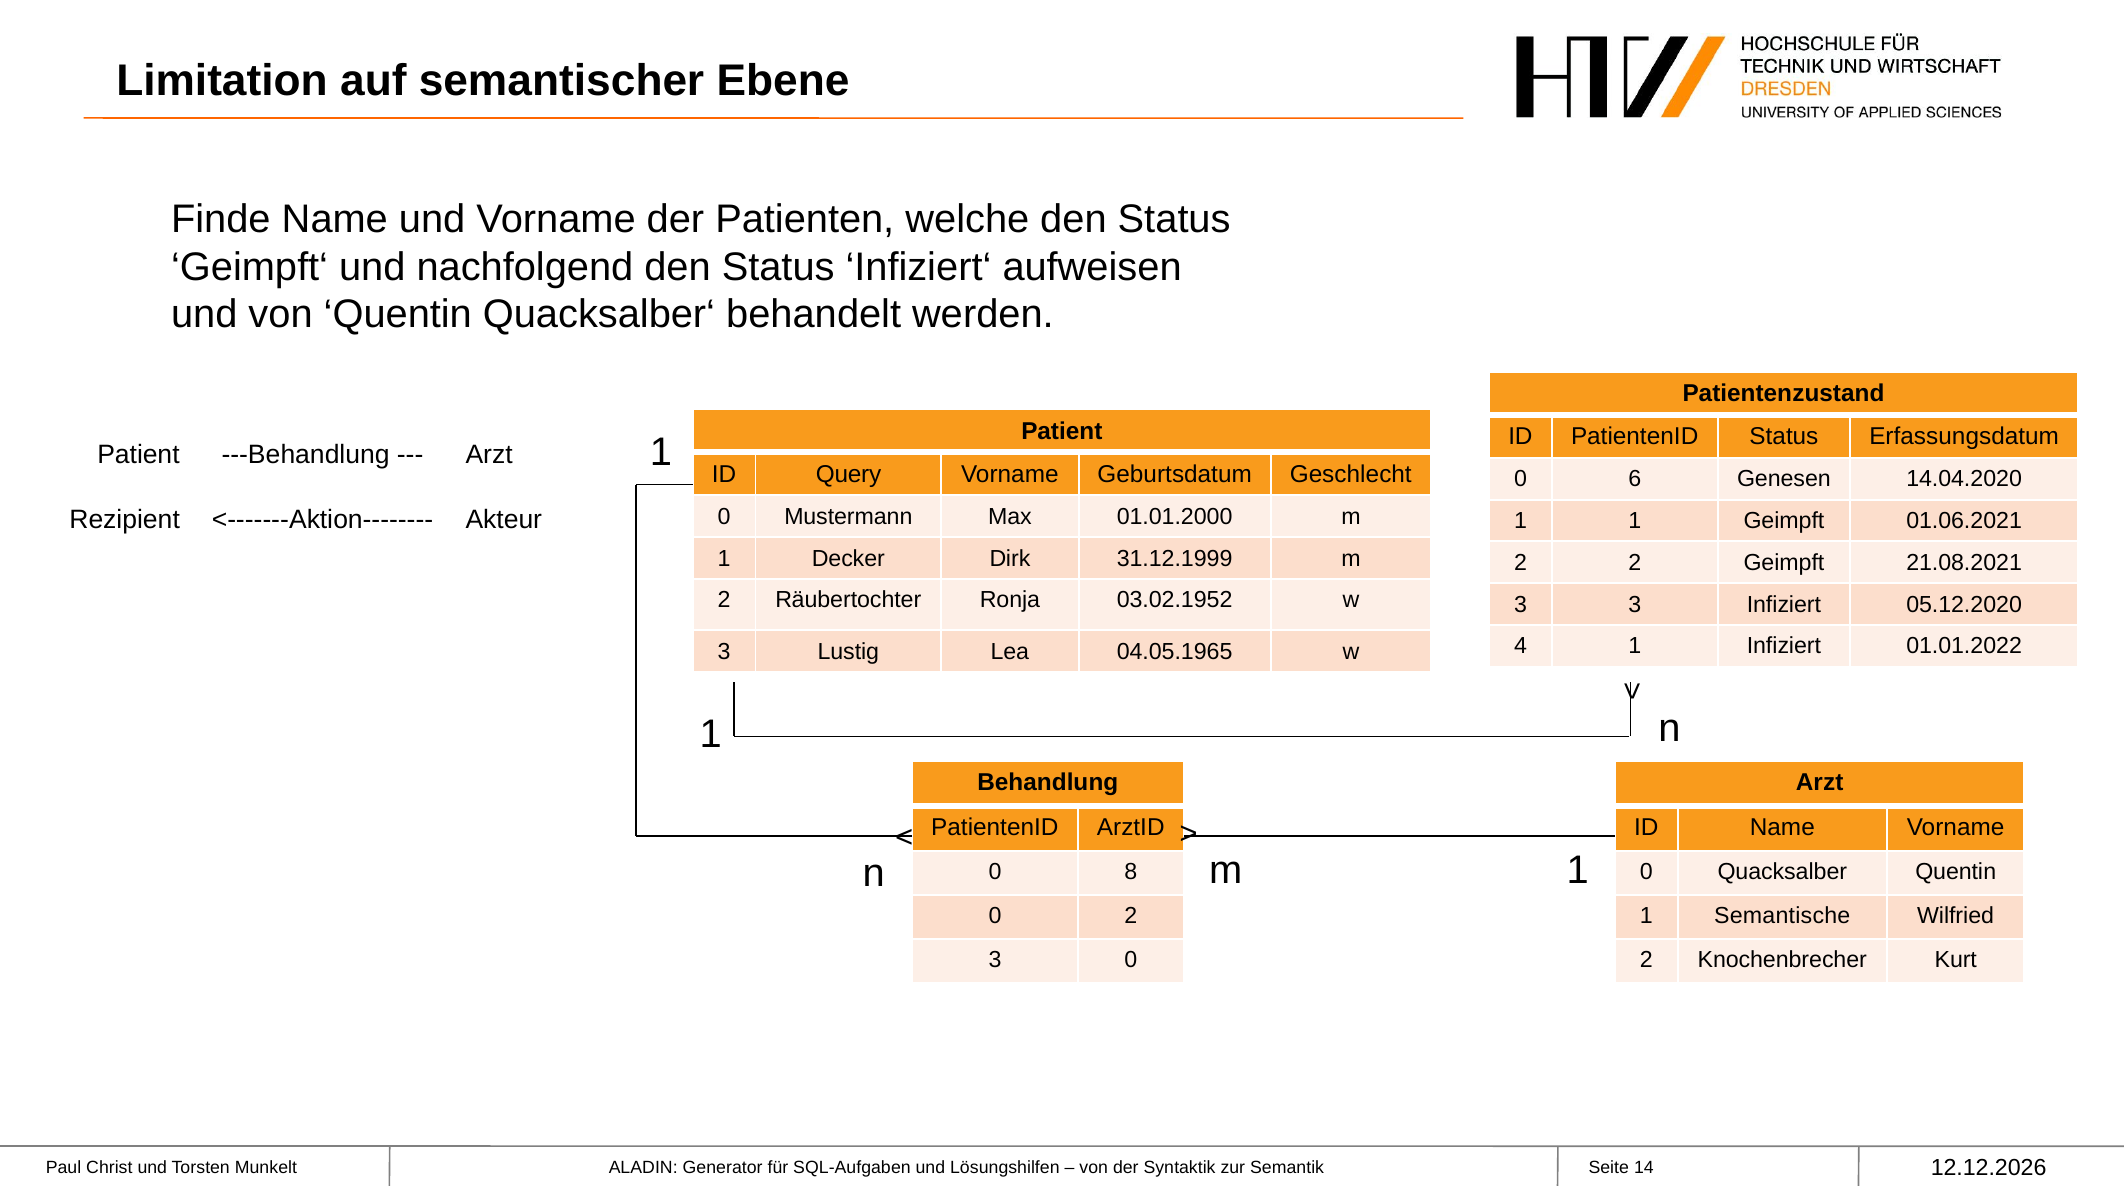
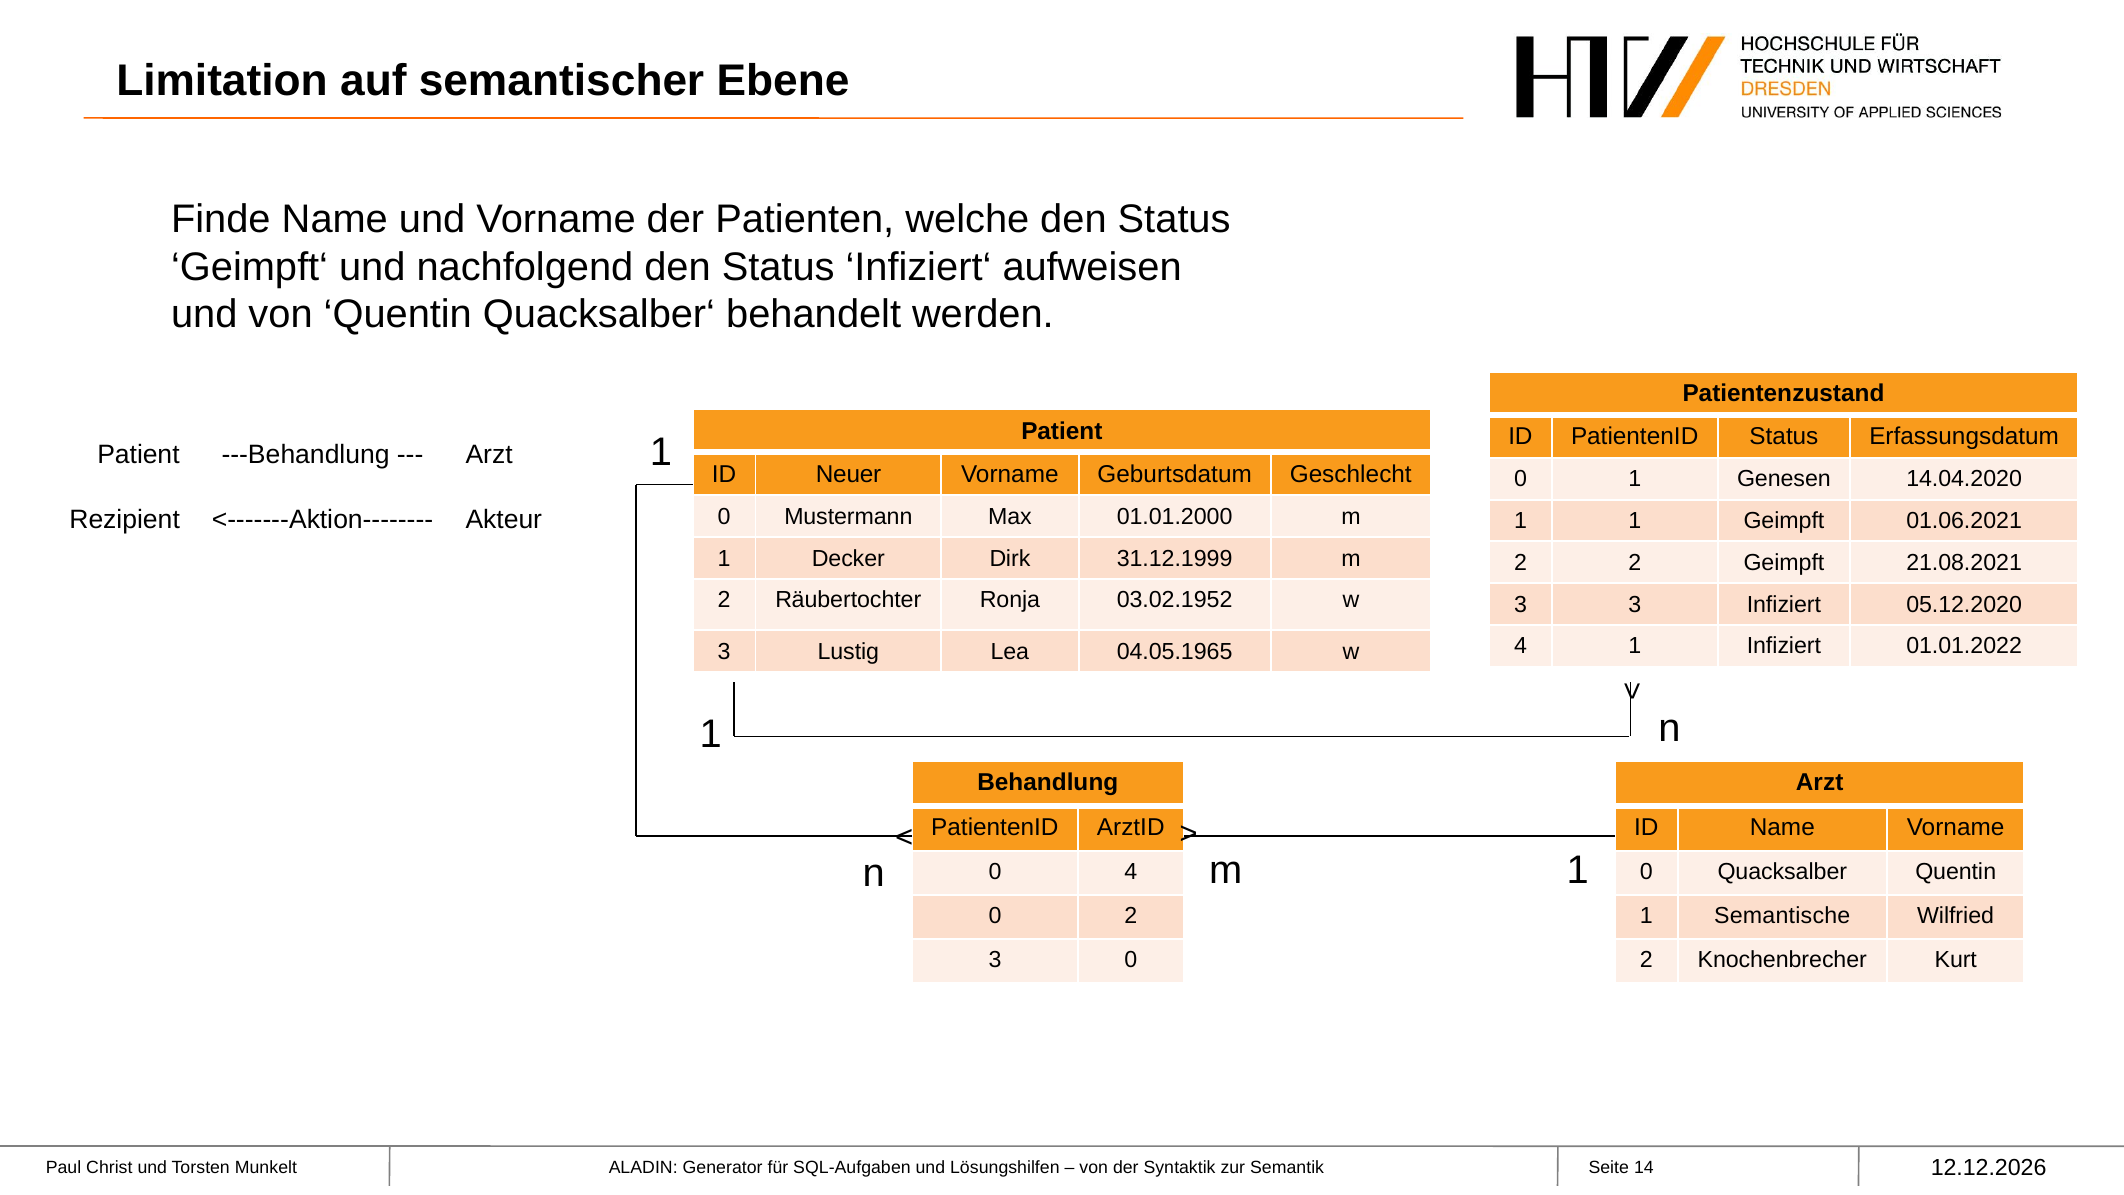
Query: Query -> Neuer (849, 474)
6: 6 -> 1 (1635, 479)
0 8: 8 -> 4 (1131, 872)
